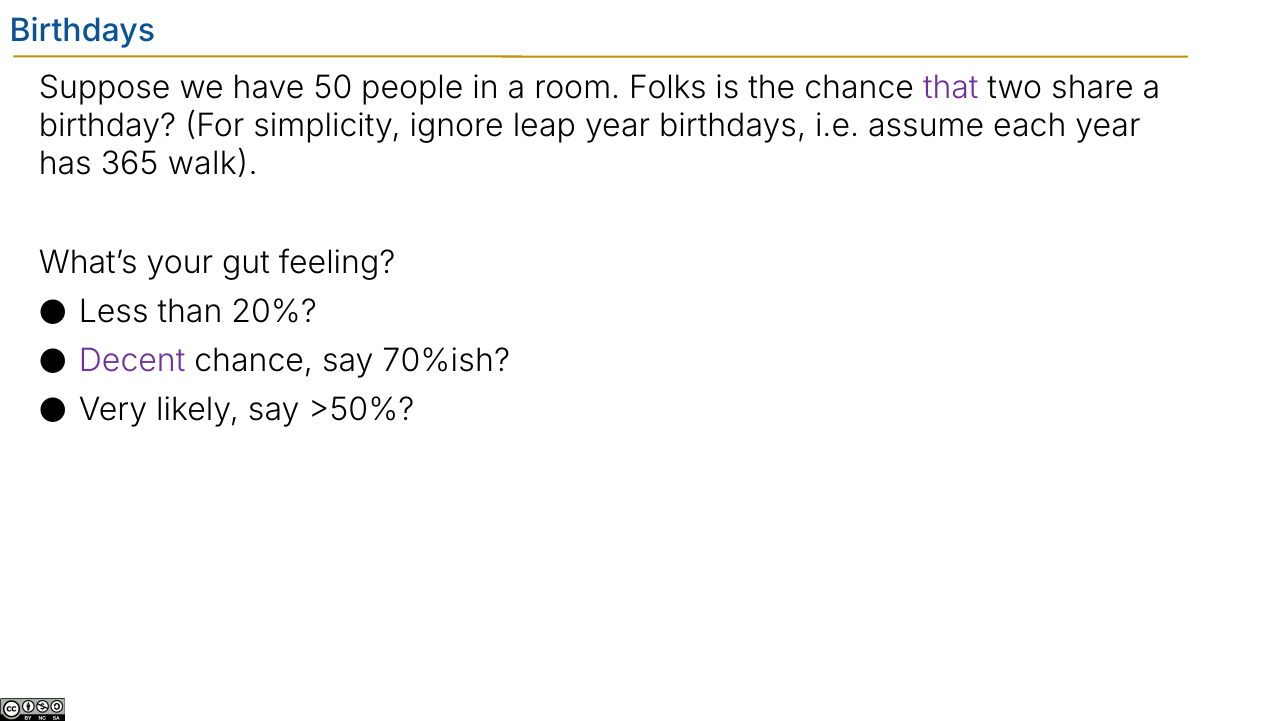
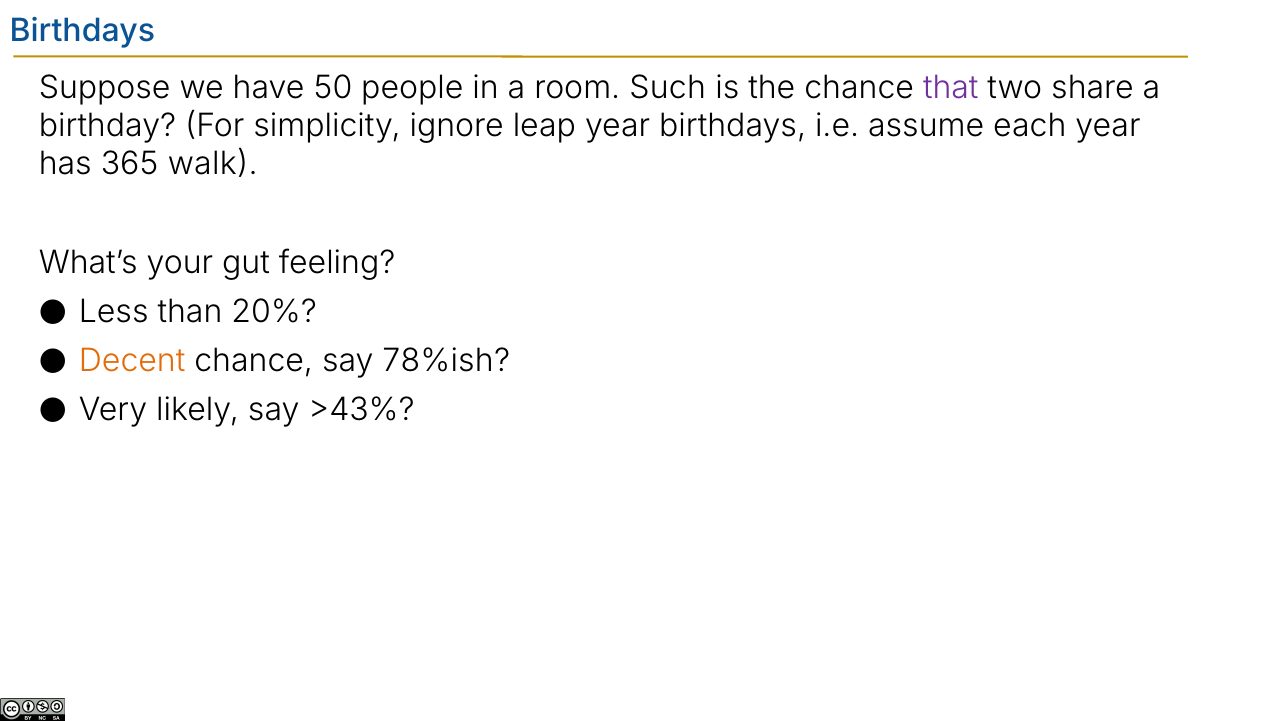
Folks: Folks -> Such (668, 87)
Decent colour: purple -> orange (132, 361)
70%ish: 70%ish -> 78%ish (446, 361)
>50%: >50% -> >43% (362, 410)
